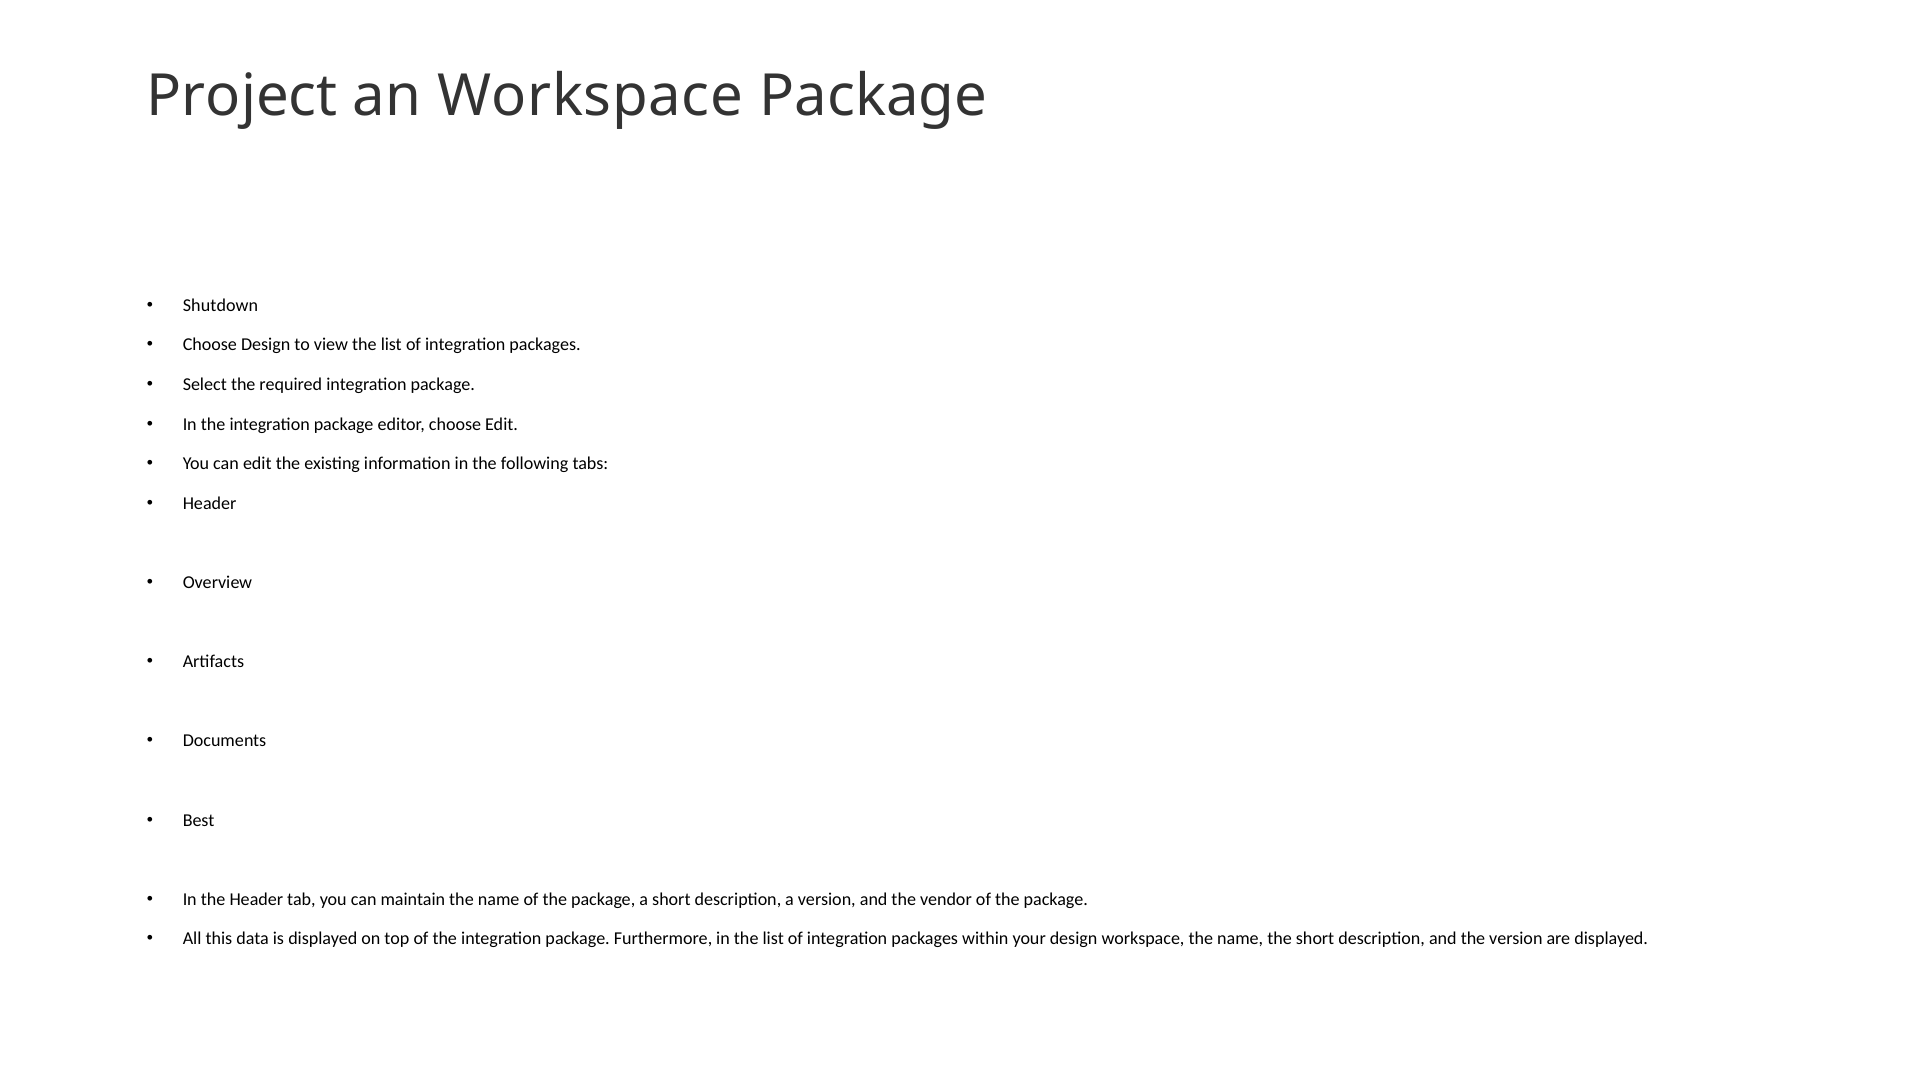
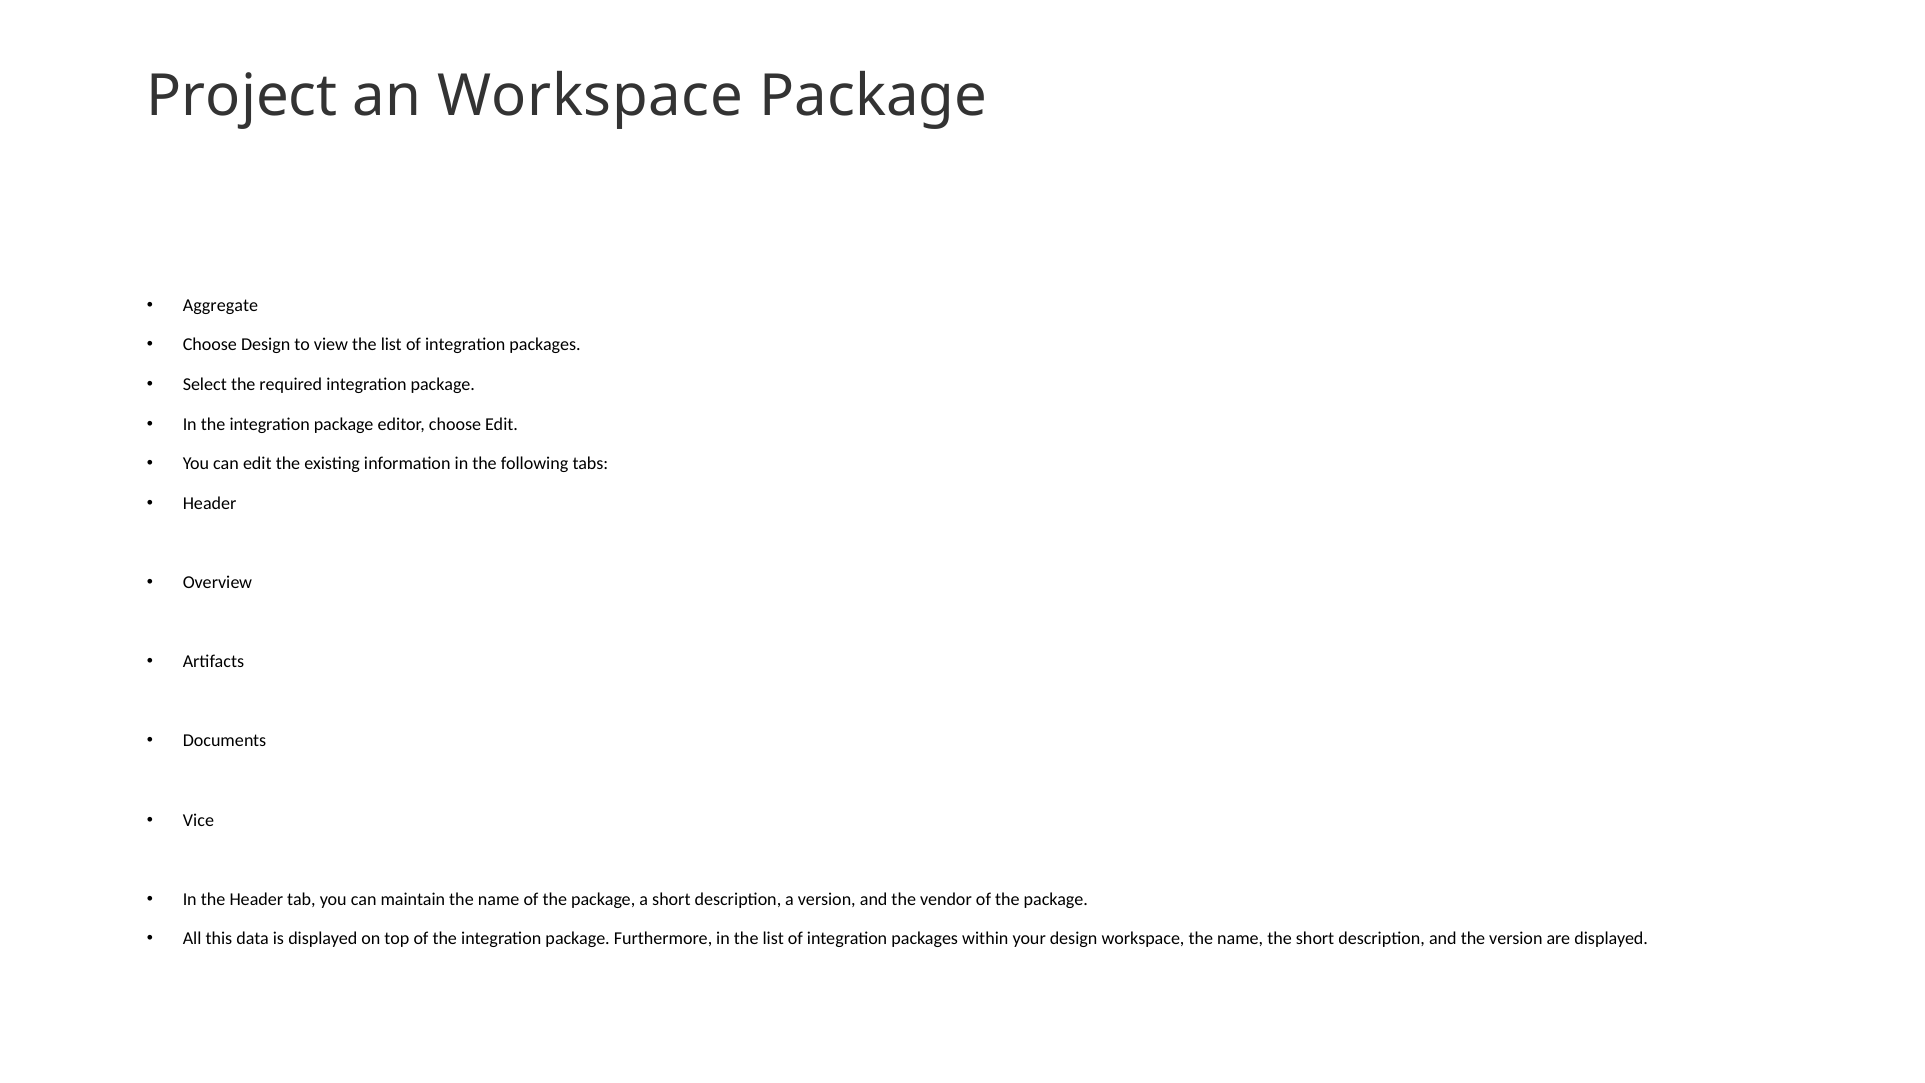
Shutdown: Shutdown -> Aggregate (221, 305)
Best: Best -> Vice (199, 820)
